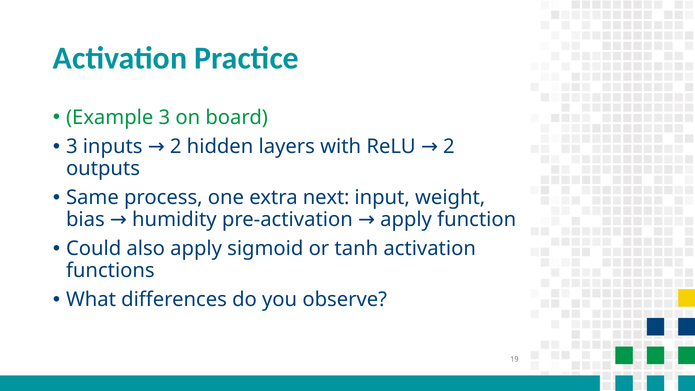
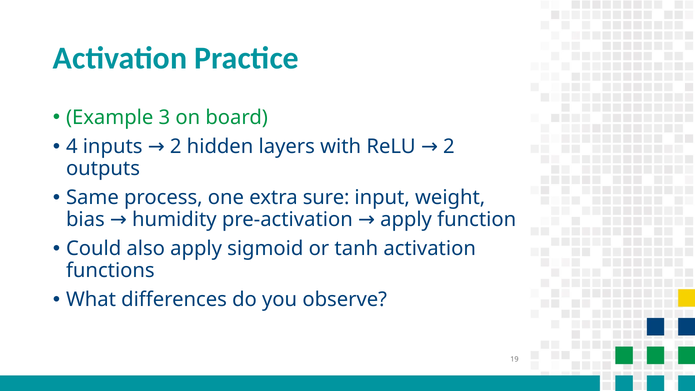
3: 3 -> 4 (72, 147)
next: next -> sure (326, 198)
